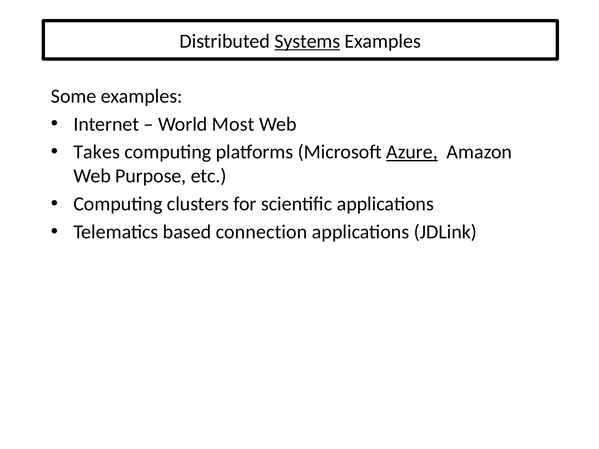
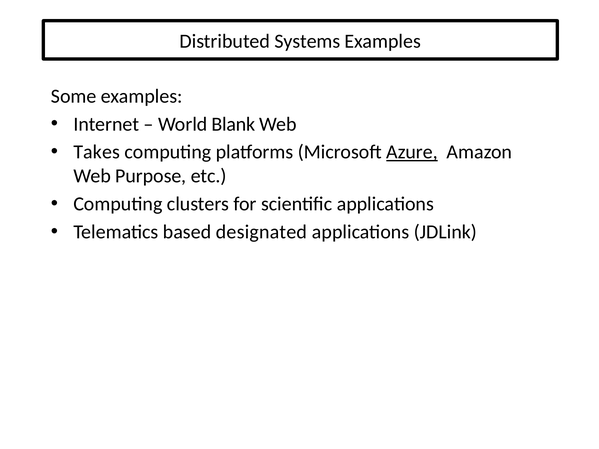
Systems underline: present -> none (307, 41)
Most: Most -> Blank (233, 124)
connection: connection -> designated (261, 232)
